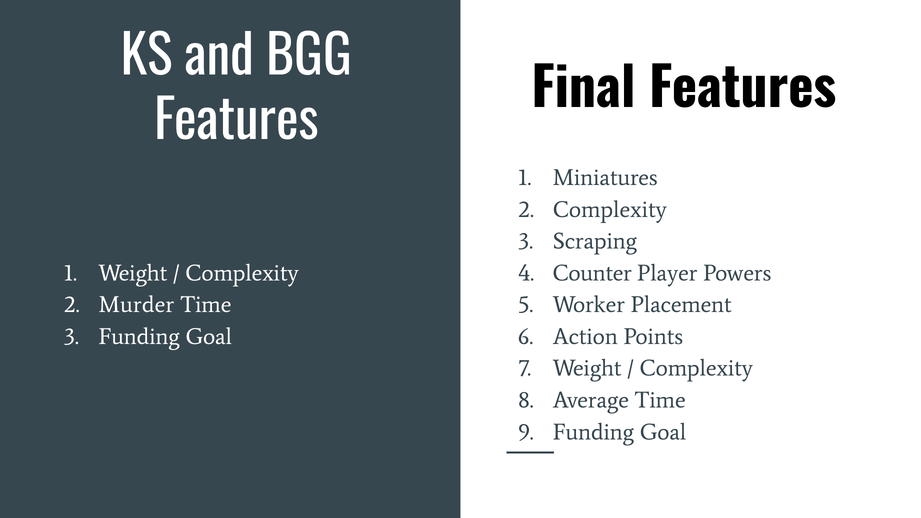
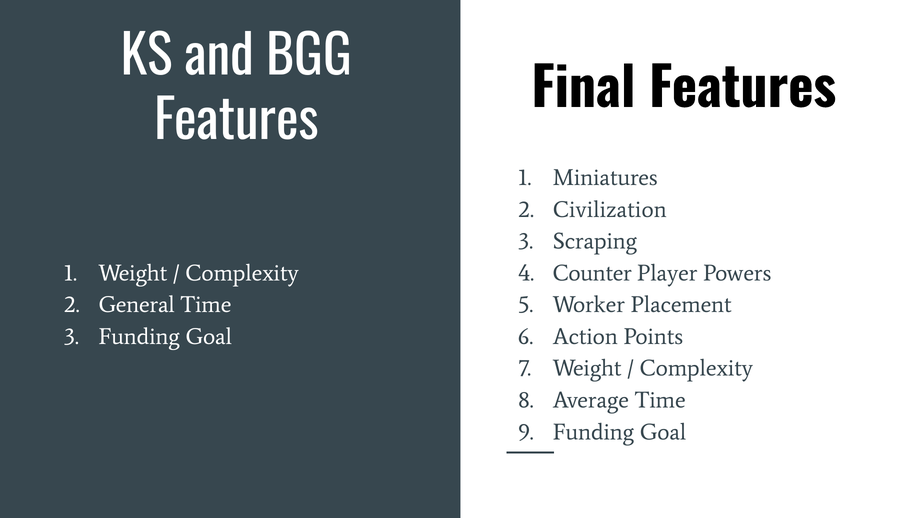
Complexity: Complexity -> Civilization (610, 210)
Murder: Murder -> General (137, 305)
